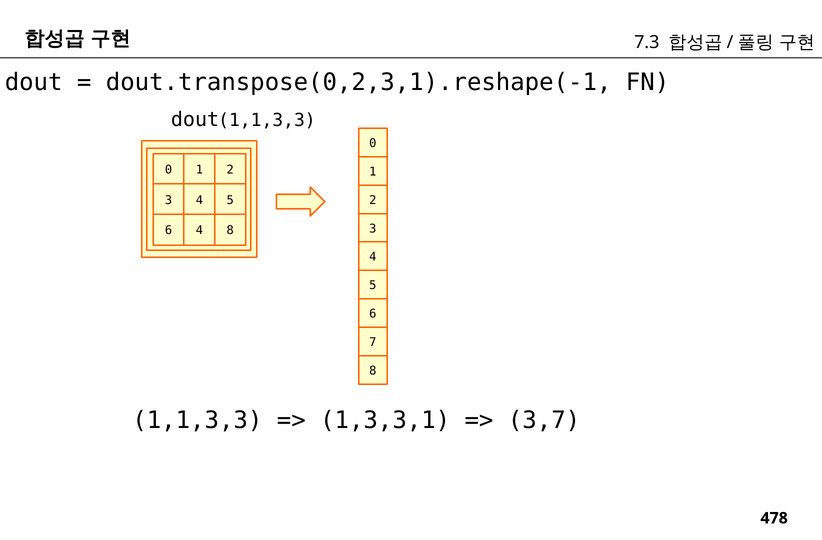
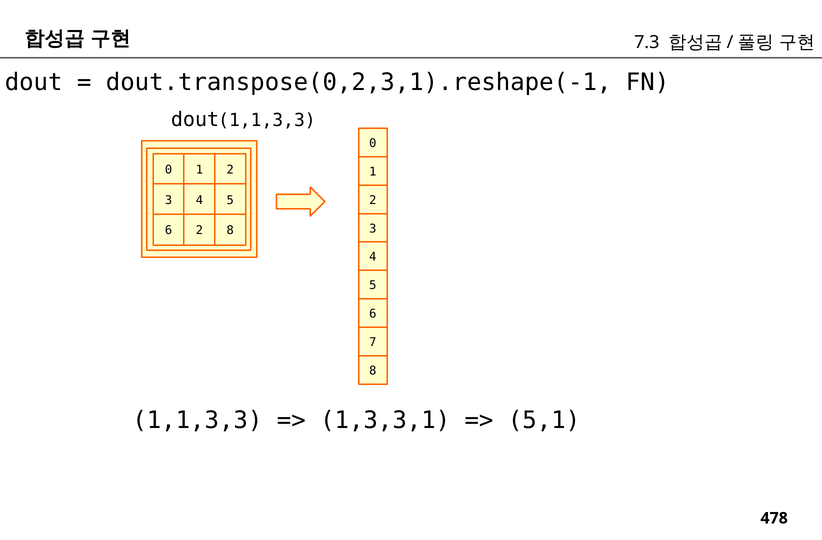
6 4: 4 -> 2 (199, 230)
3,7: 3,7 -> 5,1 (544, 420)
